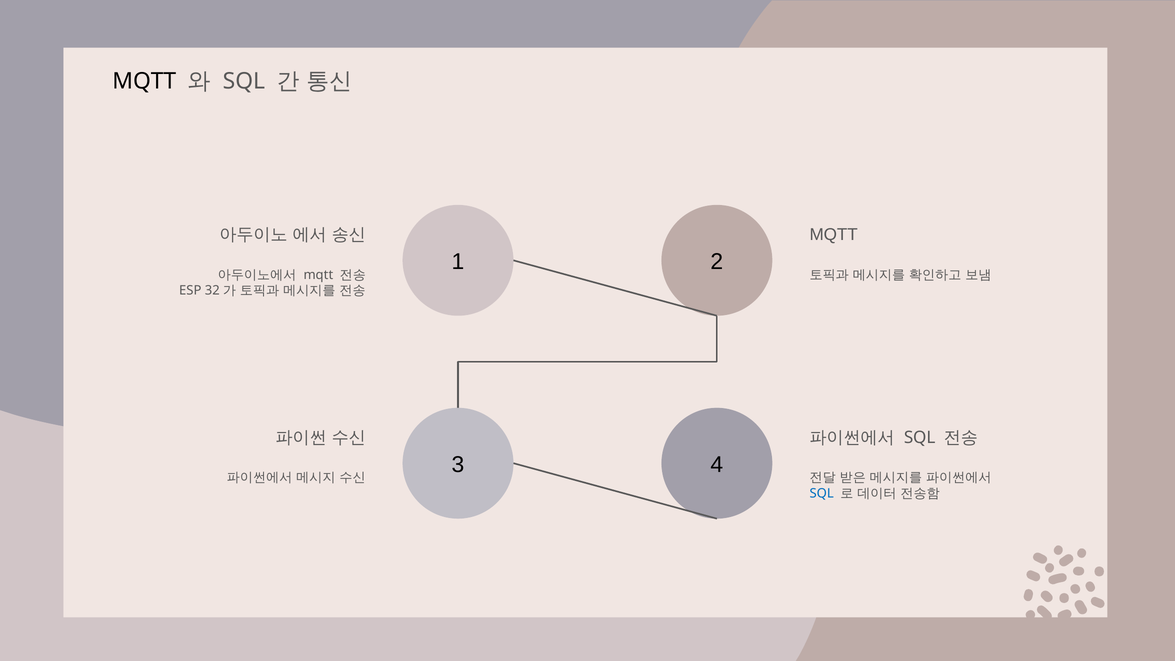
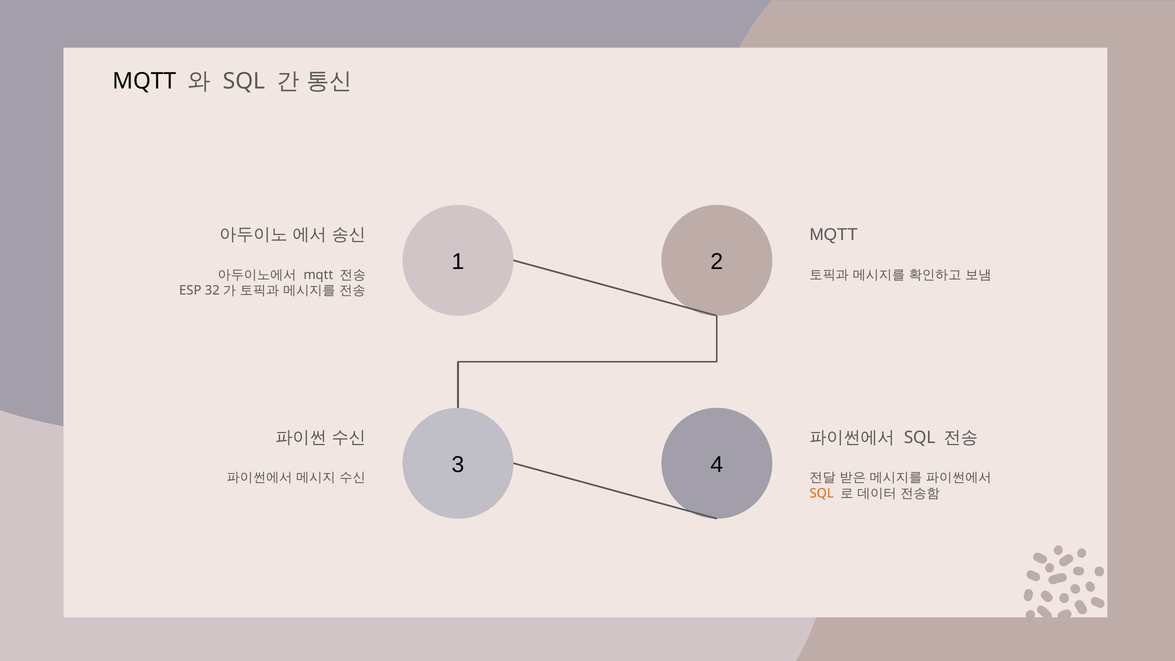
SQL colour: blue -> orange (822, 493)
